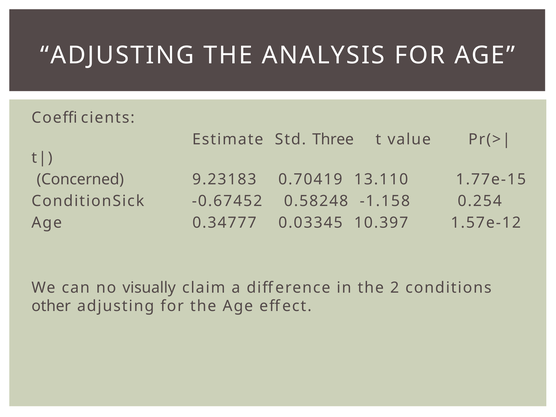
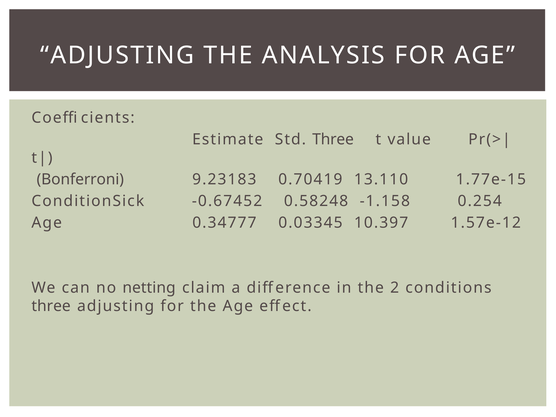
Concerned: Concerned -> Bonferroni (80, 179)
visually: visually -> netting (149, 288)
other: other -> three (51, 306)
